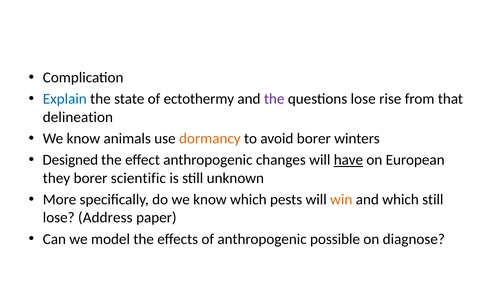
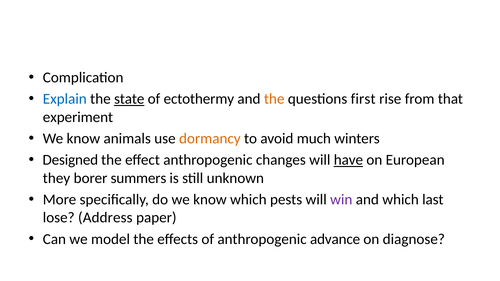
state underline: none -> present (129, 99)
the colour: purple -> orange (274, 99)
questions lose: lose -> first (363, 99)
delineation: delineation -> experiment (78, 117)
avoid borer: borer -> much (314, 139)
scientific: scientific -> summers (138, 178)
win colour: orange -> purple (341, 200)
which still: still -> last (433, 200)
possible: possible -> advance (335, 239)
